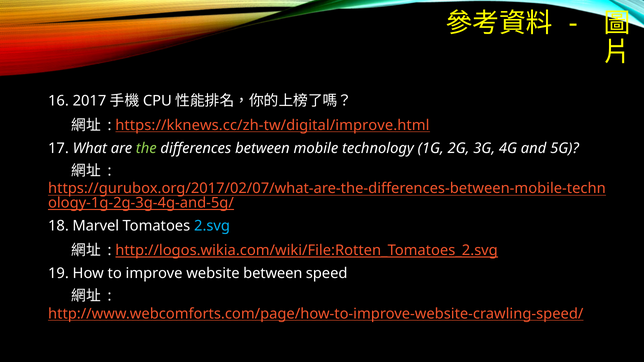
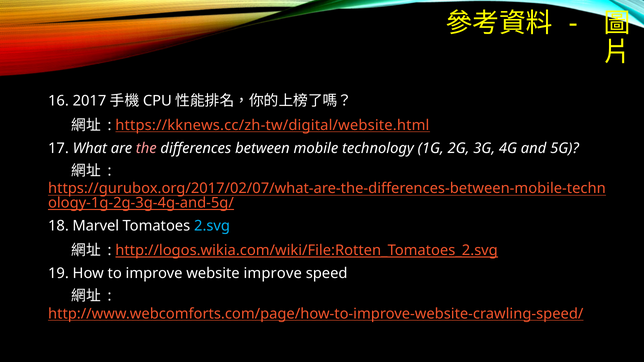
https://kknews.cc/zh-tw/digital/improve.html: https://kknews.cc/zh-tw/digital/improve.html -> https://kknews.cc/zh-tw/digital/website.html (272, 125)
the colour: light green -> pink (146, 148)
website between: between -> improve (273, 274)
